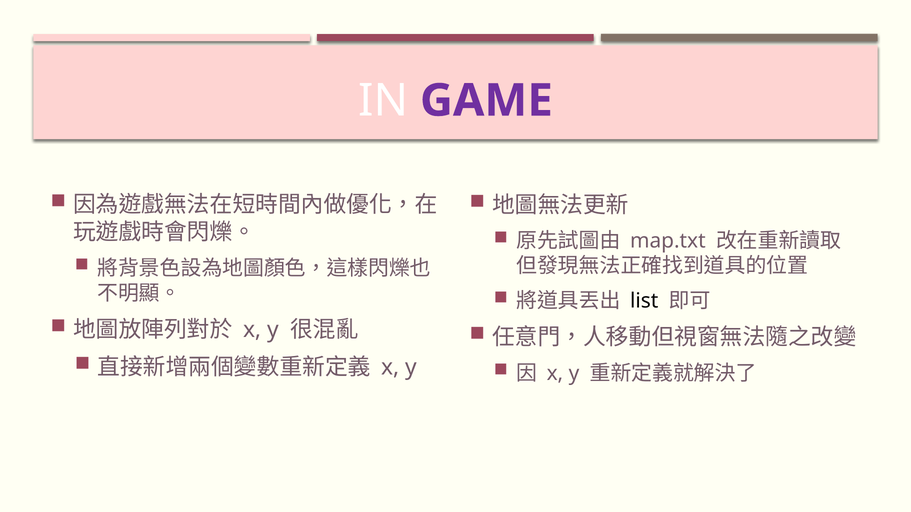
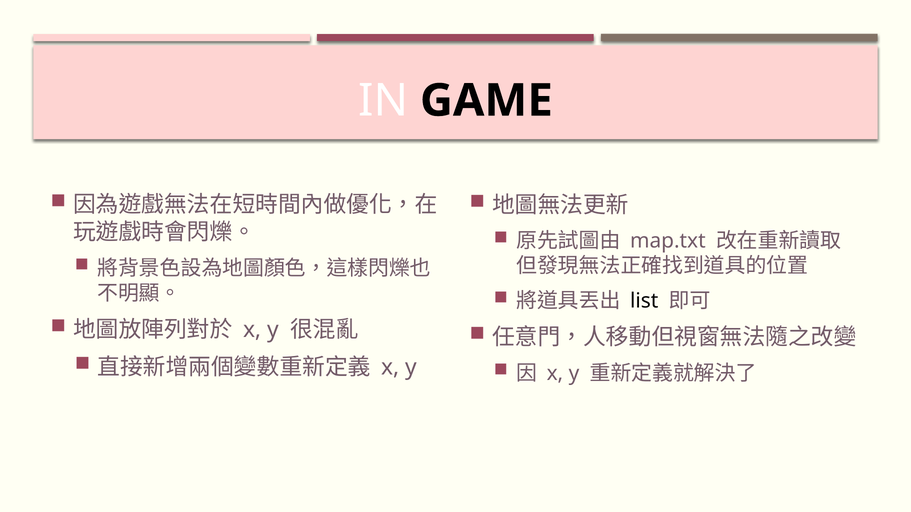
GAME colour: purple -> black (486, 101)
